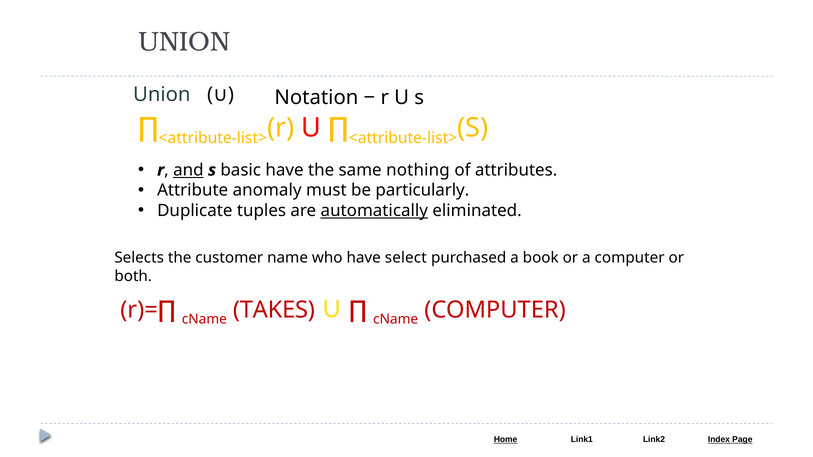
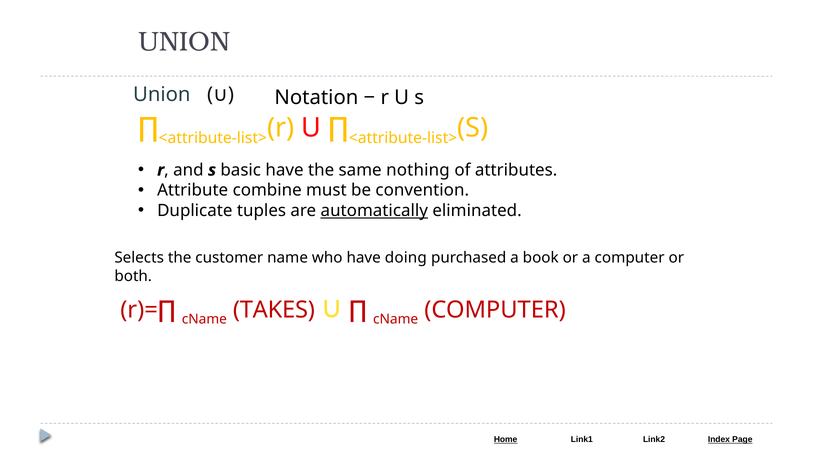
and underline: present -> none (188, 170)
anomaly: anomaly -> combine (267, 191)
particularly: particularly -> convention (422, 191)
select: select -> doing (406, 258)
